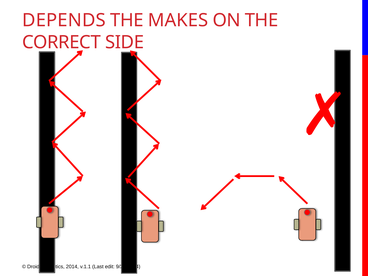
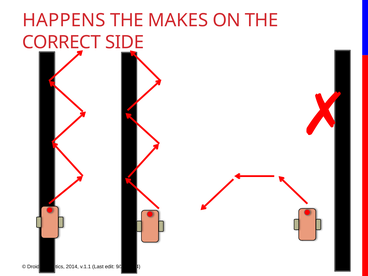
DEPENDS: DEPENDS -> HAPPENS (64, 20)
